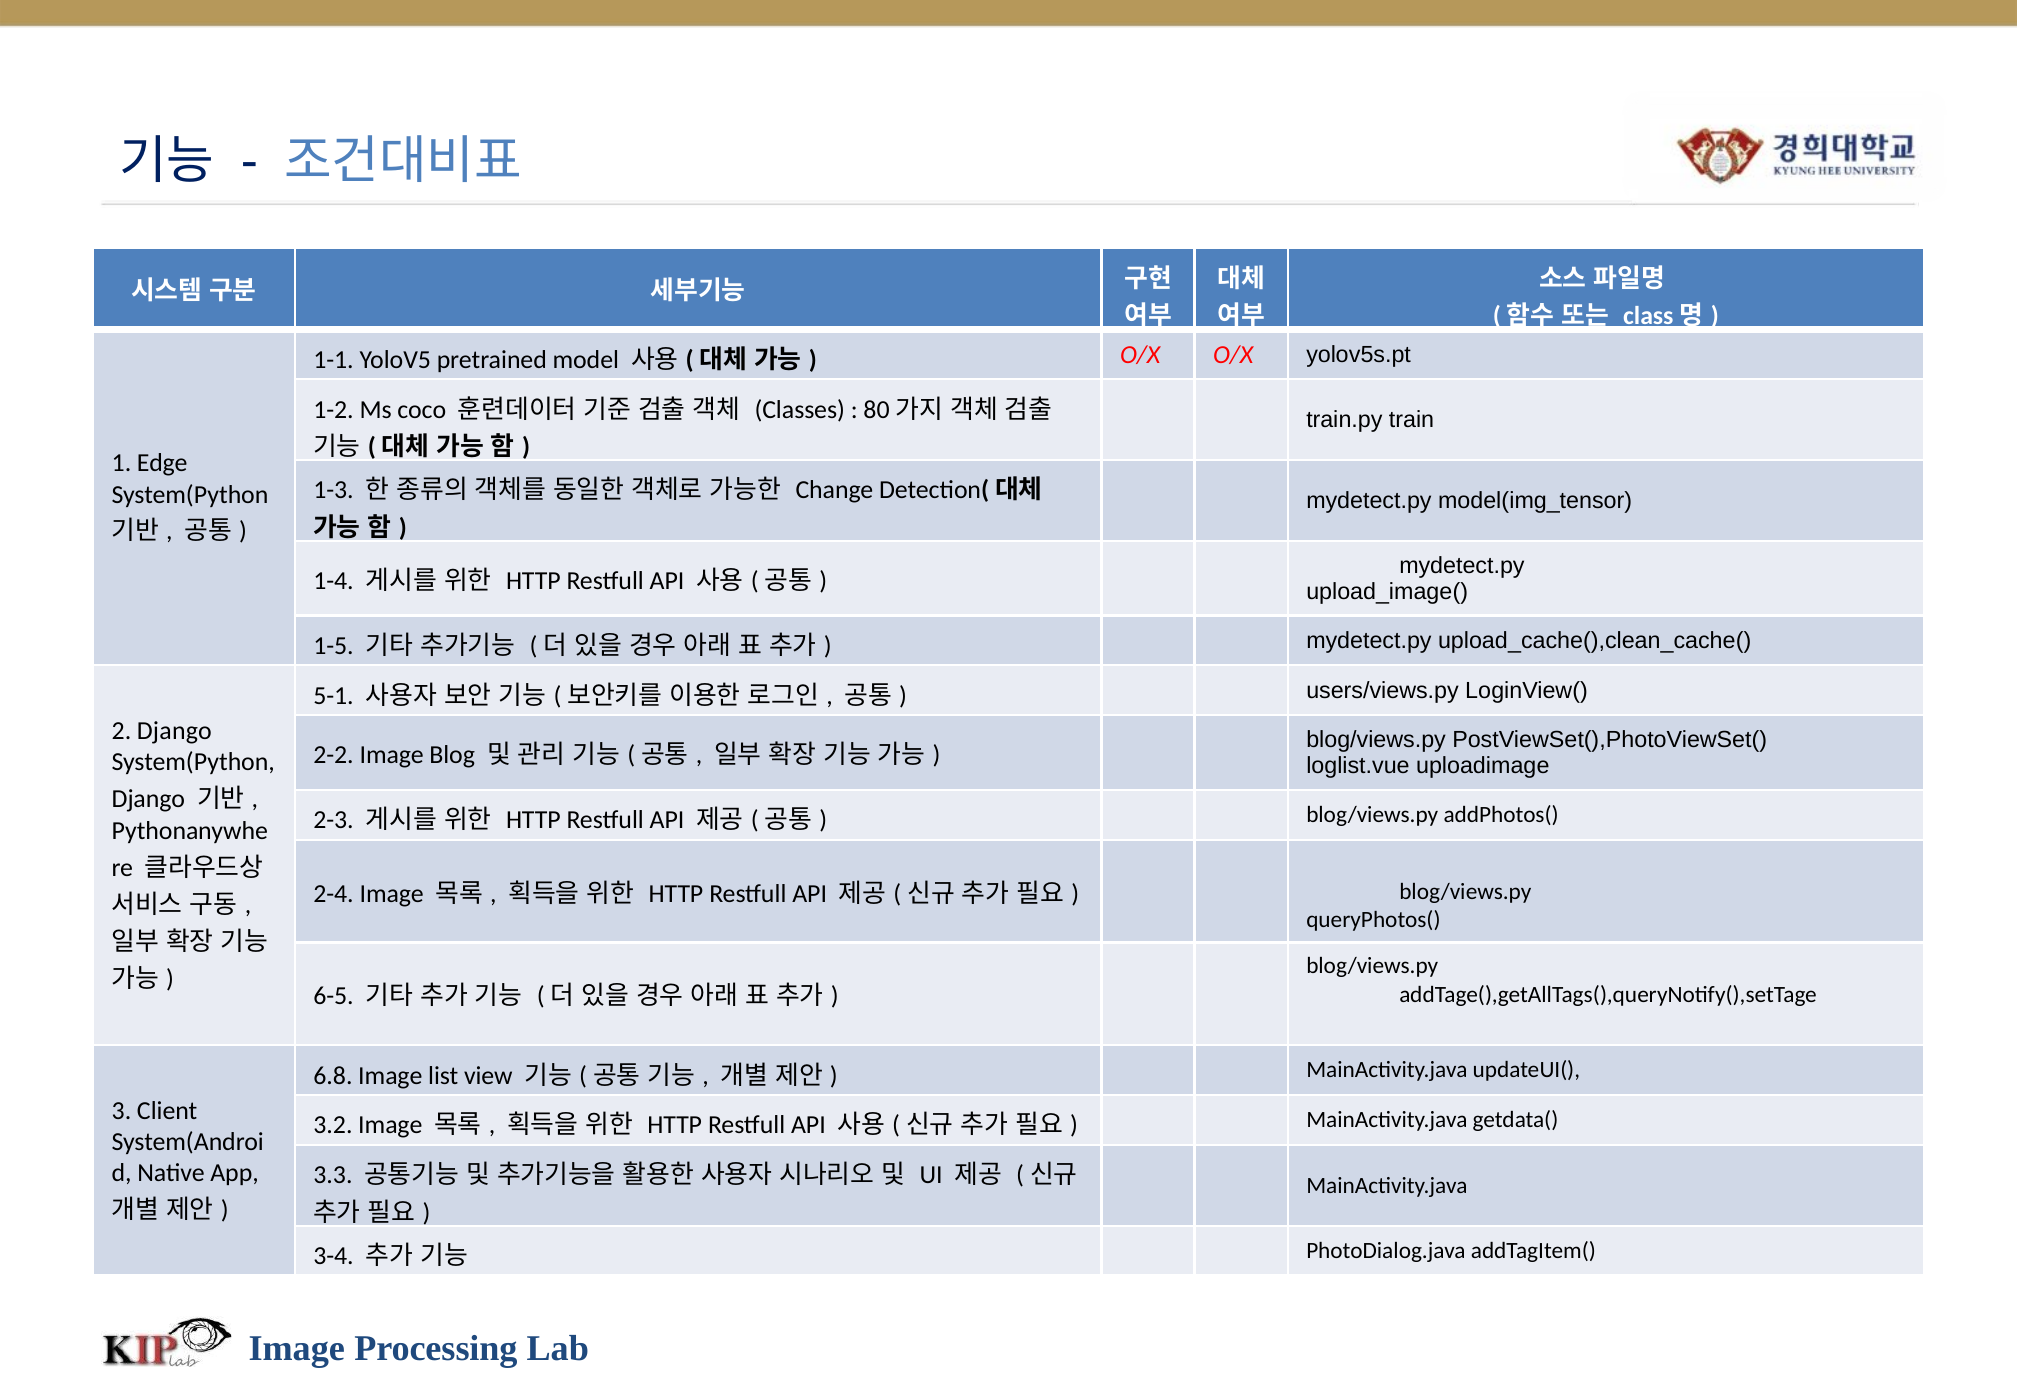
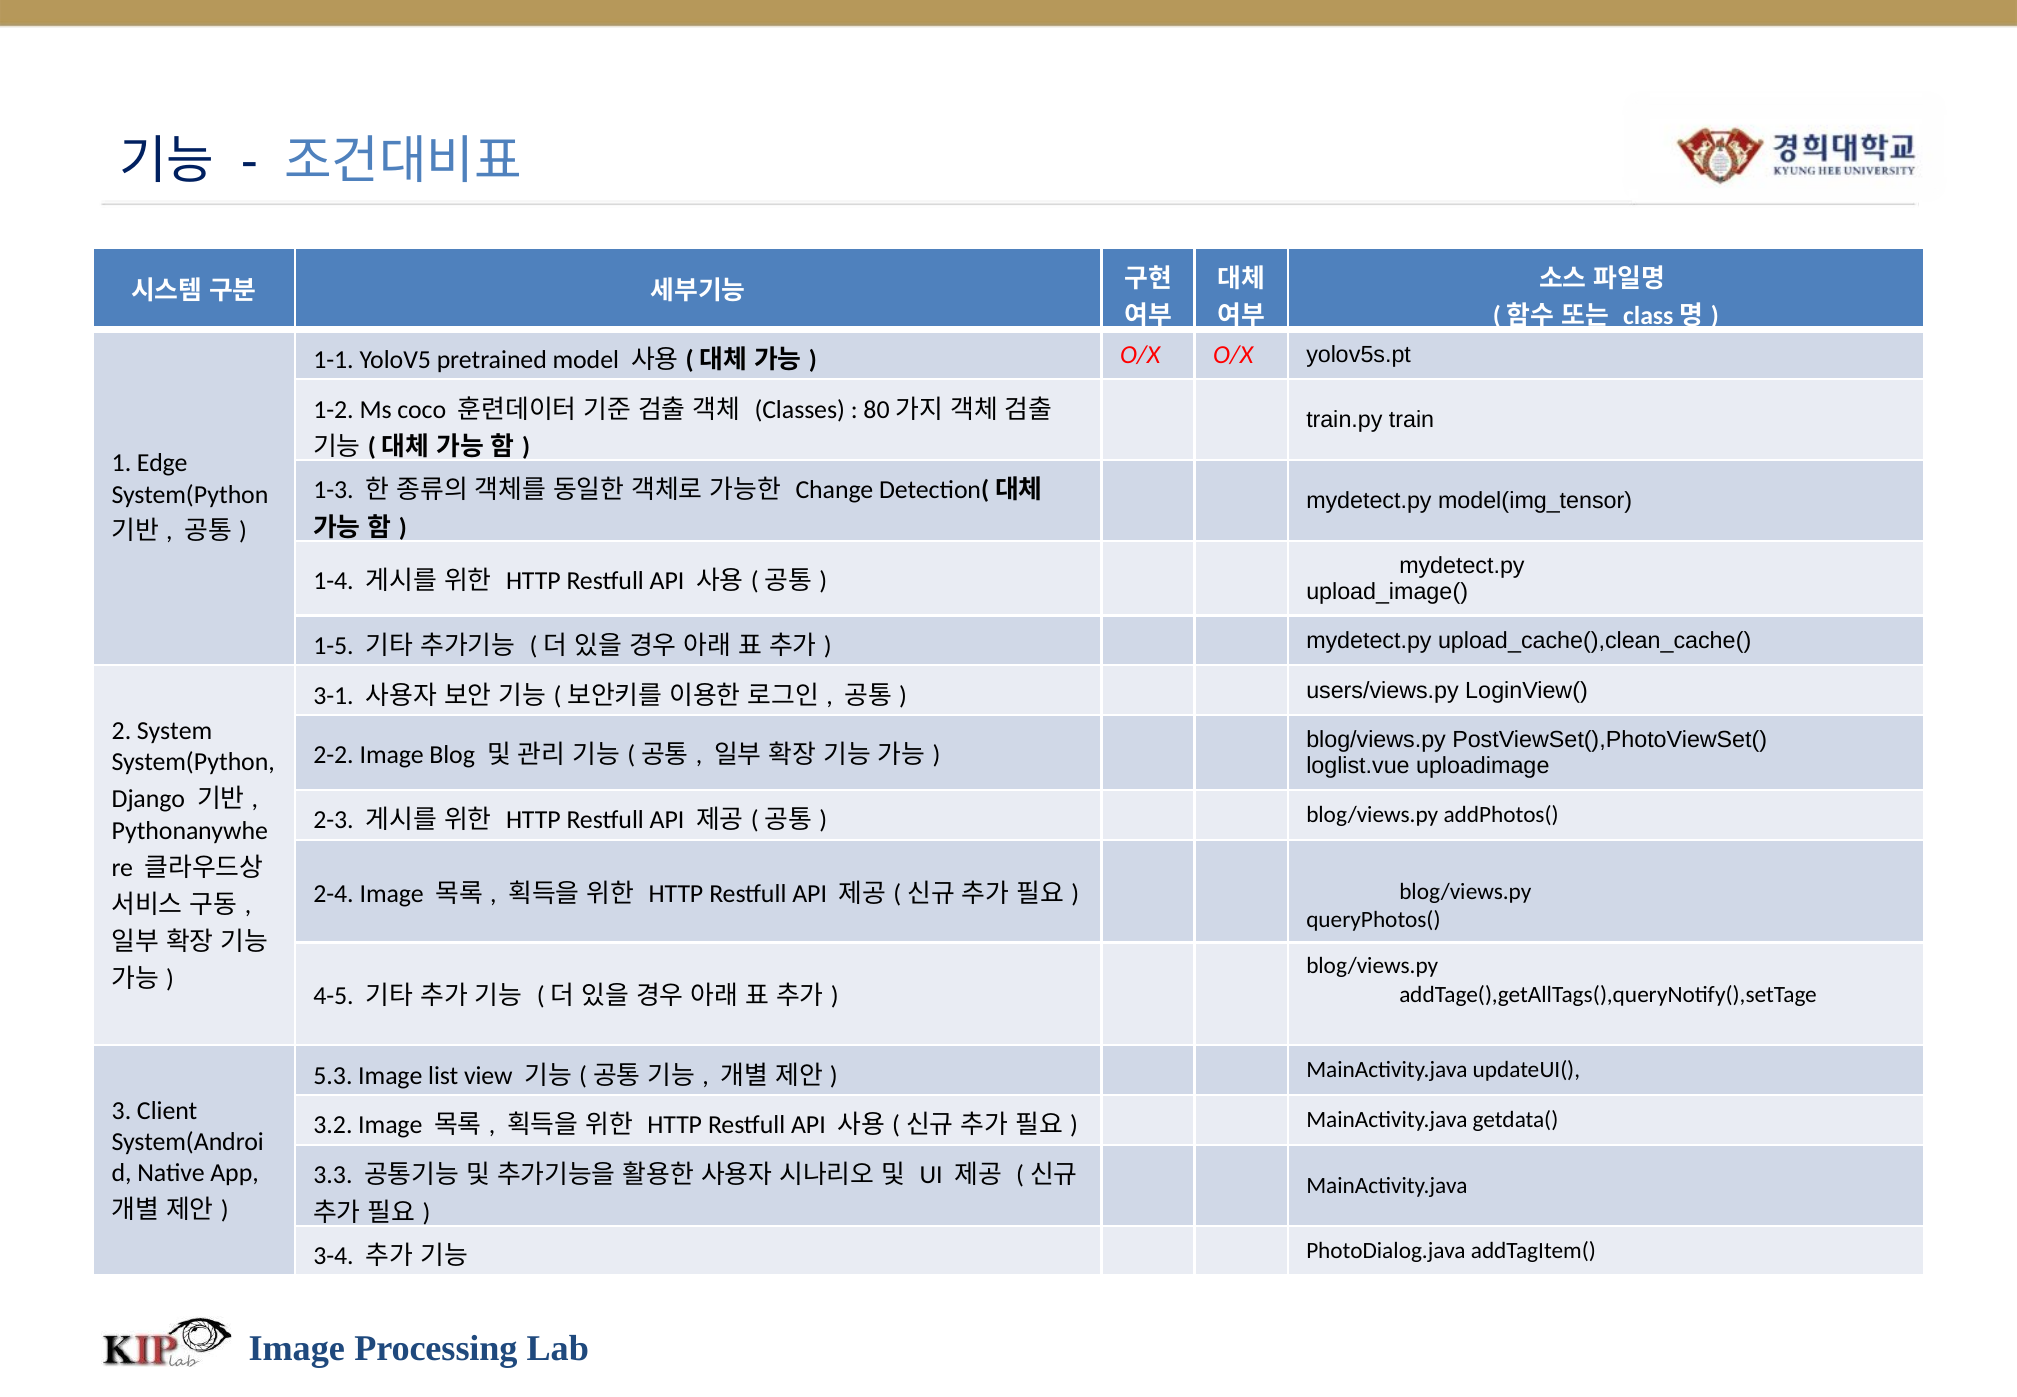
5-1: 5-1 -> 3-1 (334, 696)
2 Django: Django -> System (175, 731)
6-5: 6-5 -> 4-5 (334, 996)
6.8: 6.8 -> 5.3 (333, 1075)
